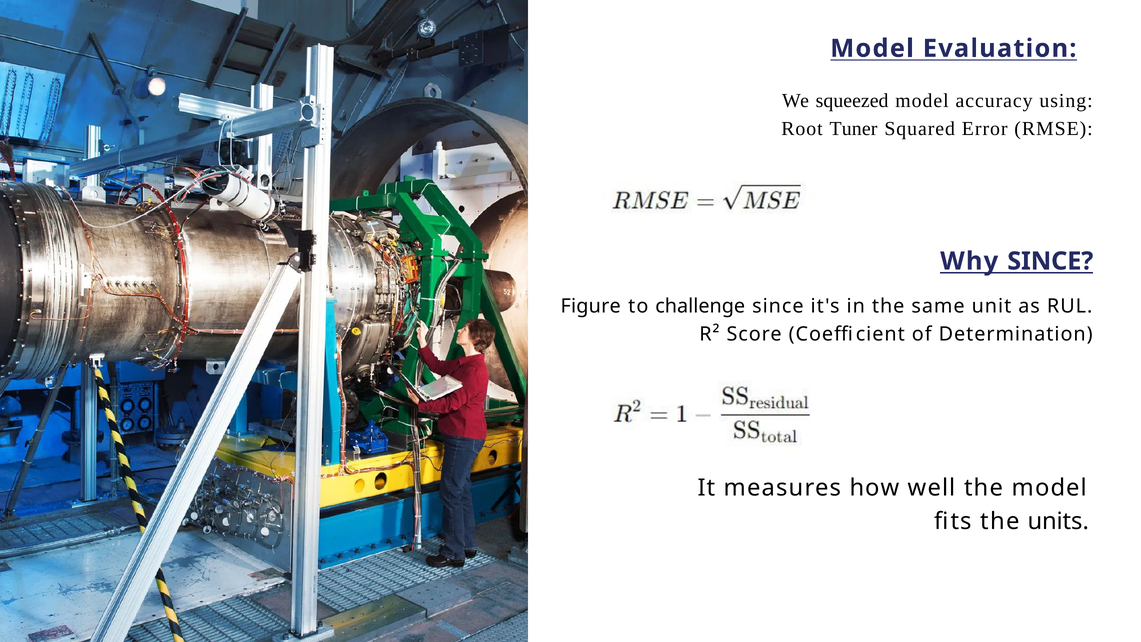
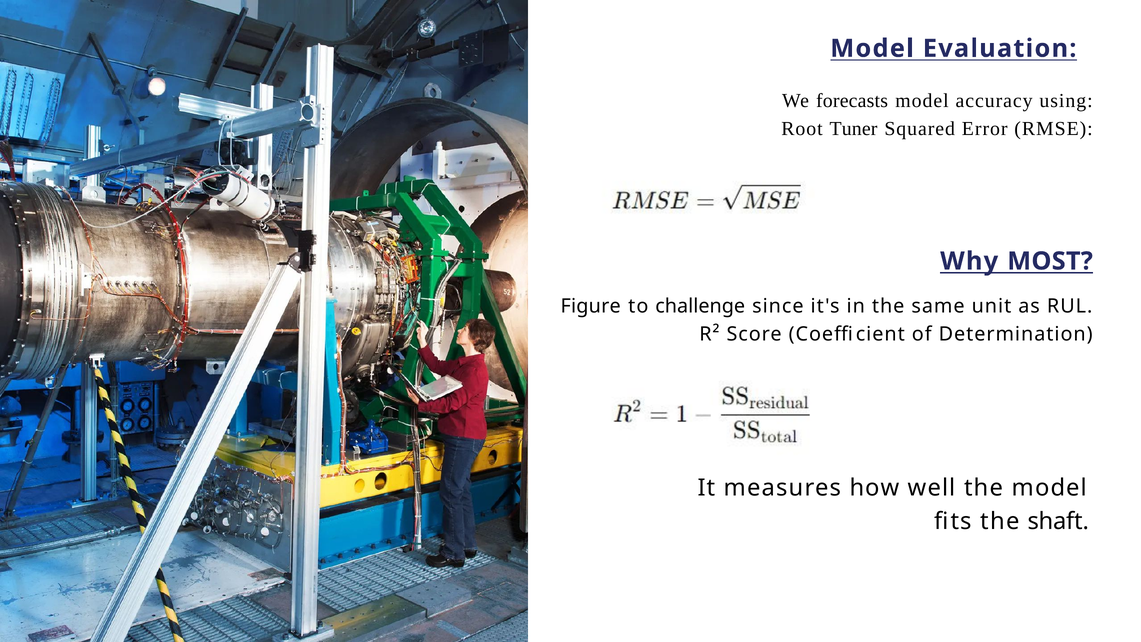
squeezed: squeezed -> forecasts (852, 101)
Why SINCE: SINCE -> MOST (1050, 261)
units: units -> shaft (1058, 521)
